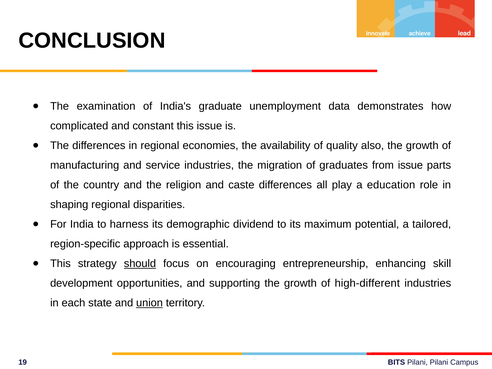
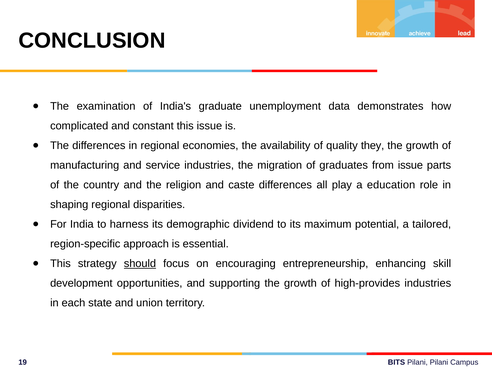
also: also -> they (373, 146)
high-different: high-different -> high-provides (367, 283)
union underline: present -> none (149, 303)
